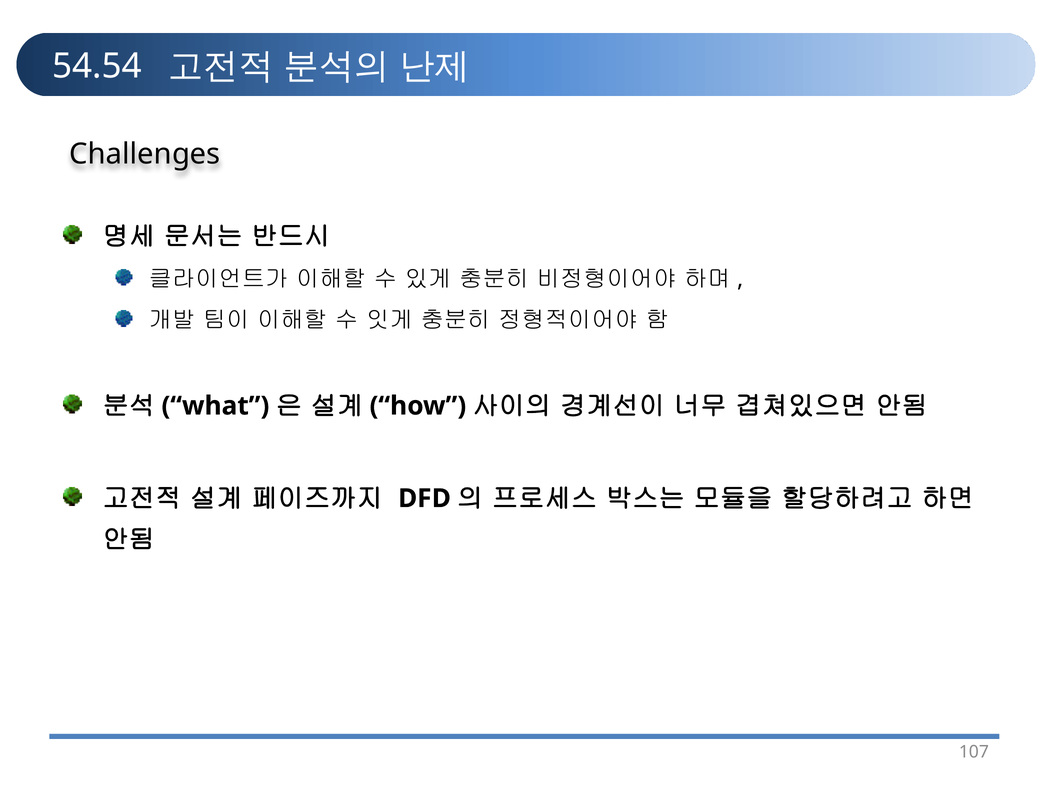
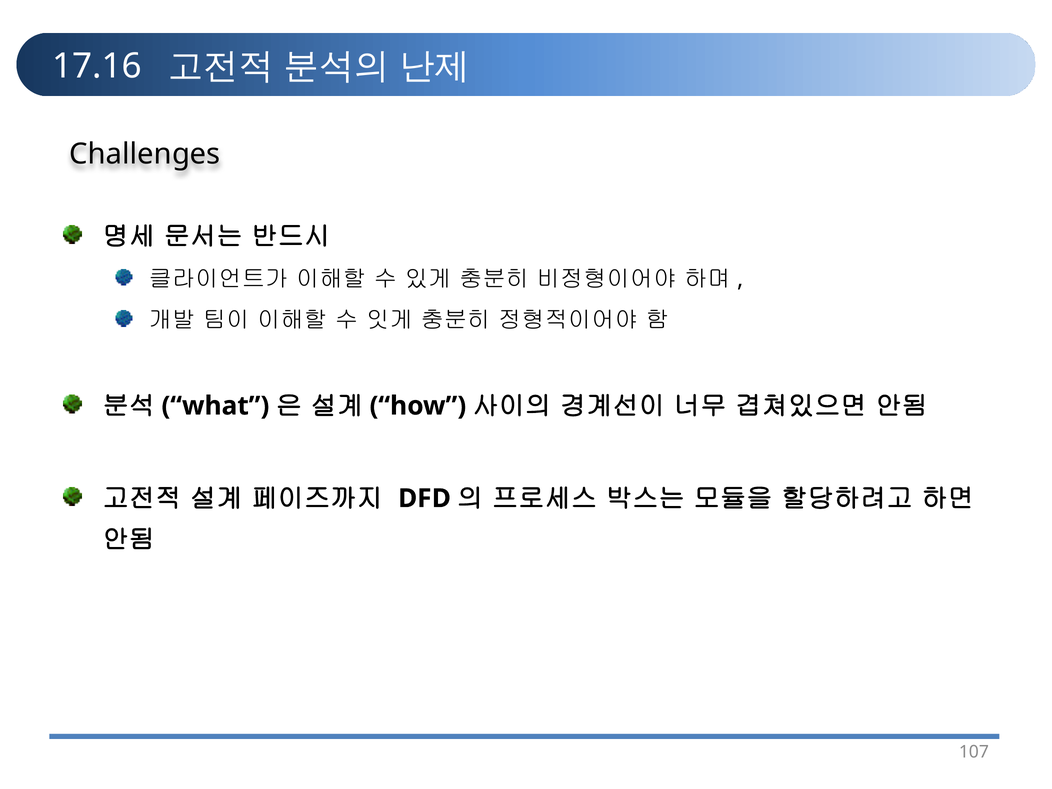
54.54: 54.54 -> 17.16 (97, 66)
